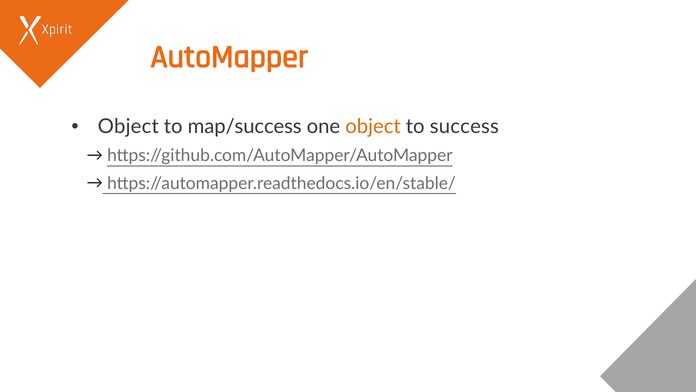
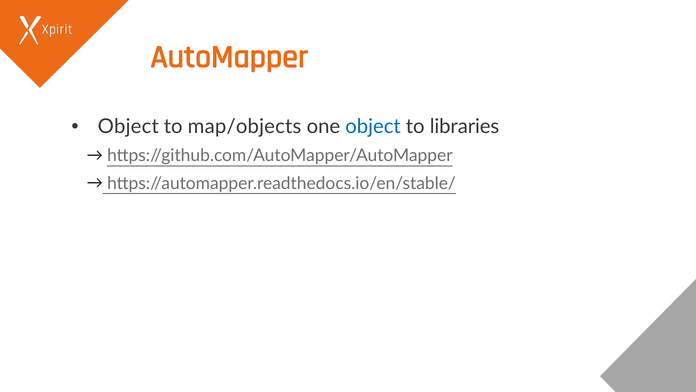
map/success: map/success -> map/objects (245, 126)
object colour: orange -> blue (373, 126)
success: success -> libraries (464, 126)
